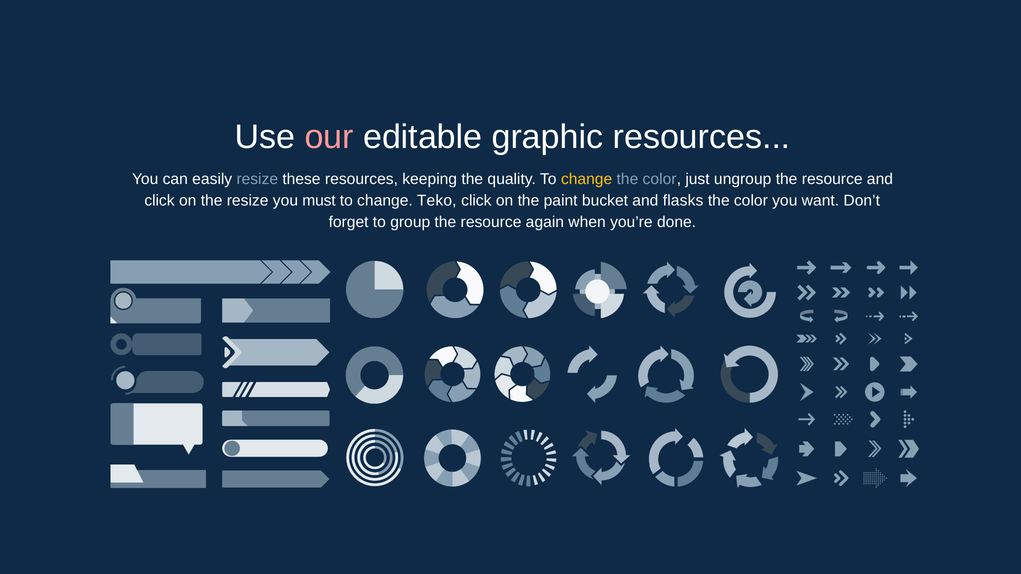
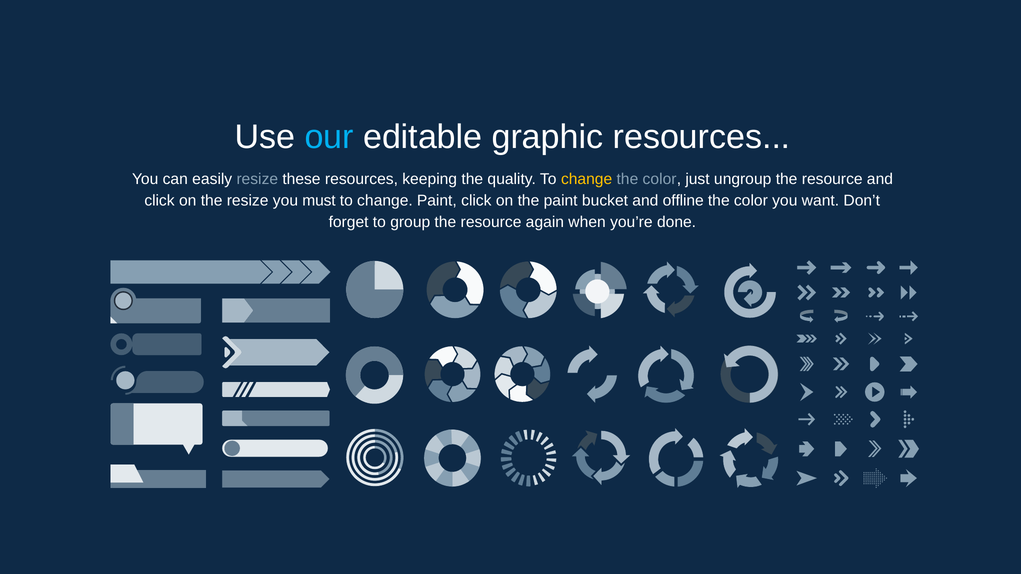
our colour: pink -> light blue (329, 137)
change Teko: Teko -> Paint (437, 201)
flasks: flasks -> offline (683, 201)
